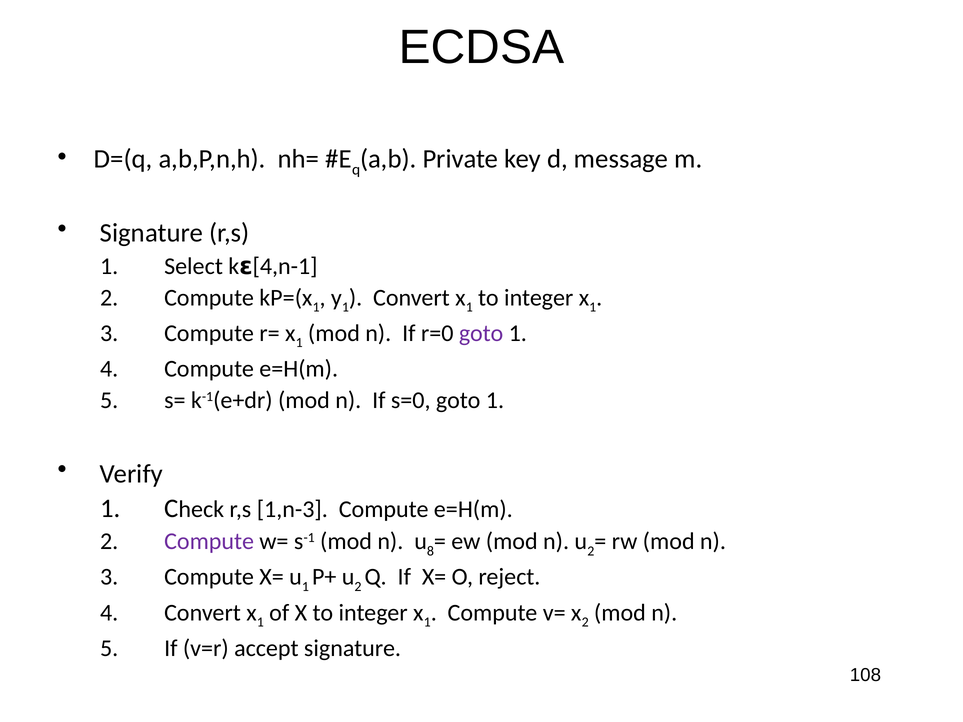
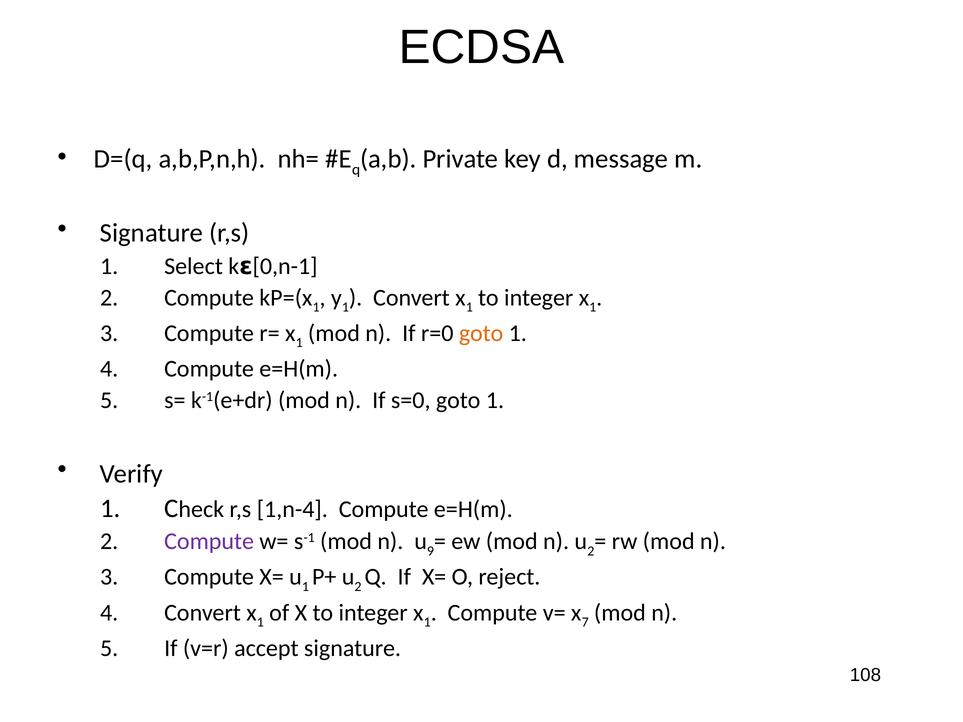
4,n-1: 4,n-1 -> 0,n-1 (285, 266)
goto colour: purple -> orange (481, 333)
1,n-3: 1,n-3 -> 1,n-4 (292, 510)
8: 8 -> 9 (430, 551)
x 2: 2 -> 7 (585, 622)
